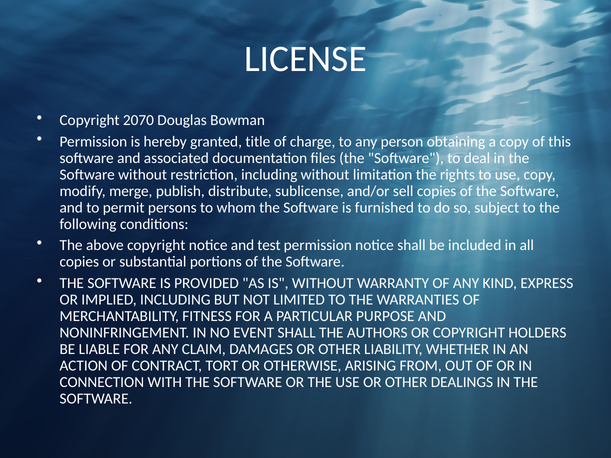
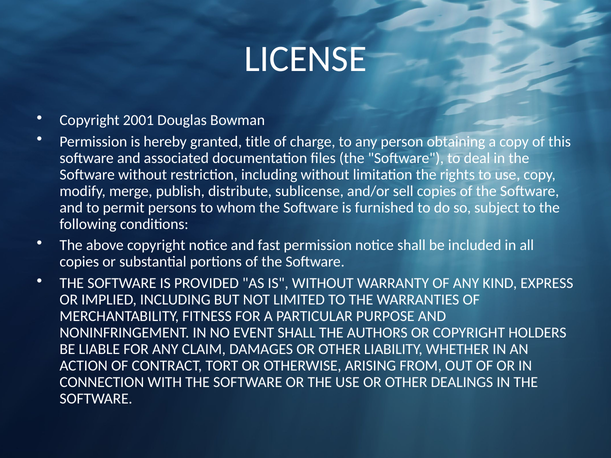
2070: 2070 -> 2001 (138, 120)
test: test -> fast (269, 245)
